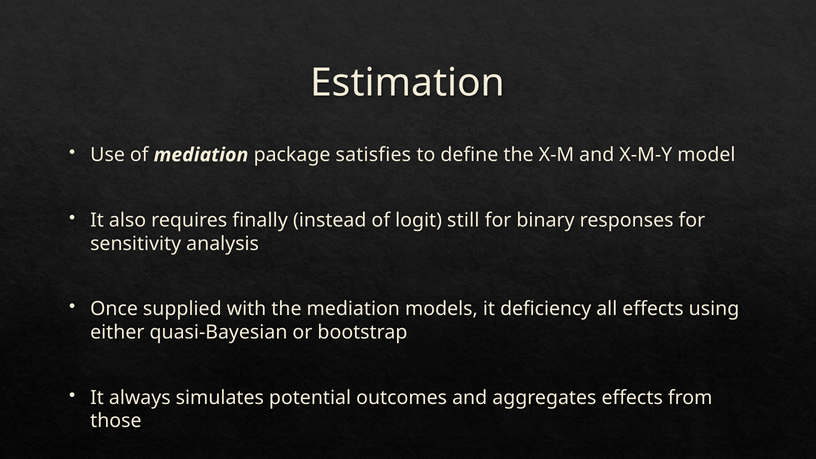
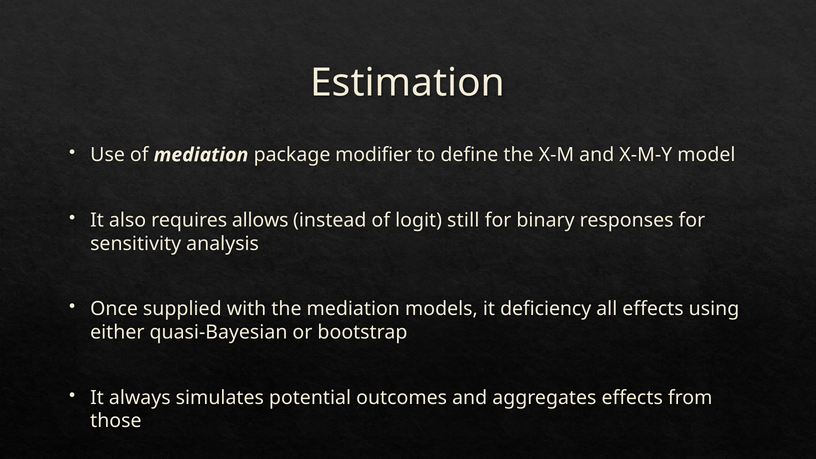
satisfies: satisfies -> modifier (374, 155)
finally: finally -> allows (260, 220)
